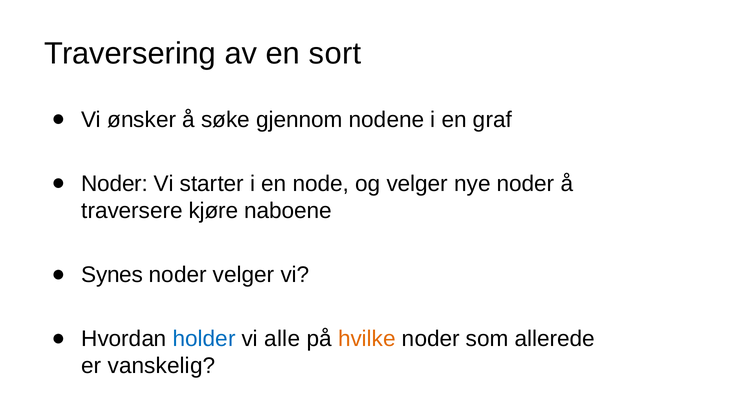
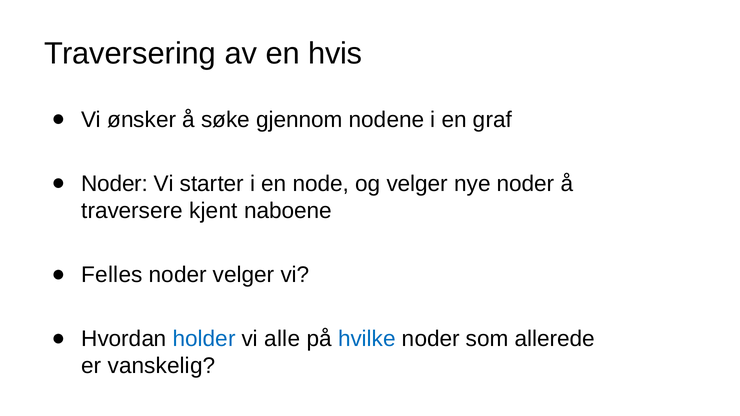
sort: sort -> hvis (335, 53)
kjøre: kjøre -> kjent (213, 211)
Synes: Synes -> Felles (112, 275)
hvilke colour: orange -> blue (367, 339)
